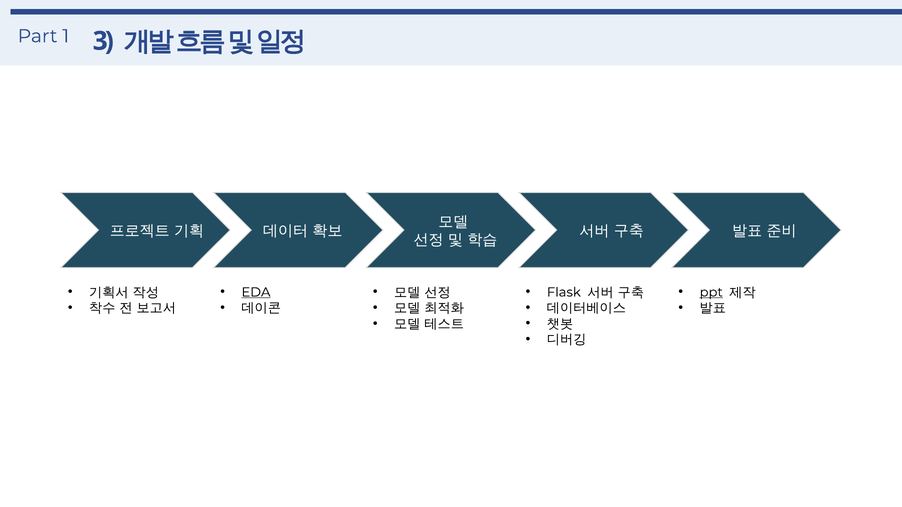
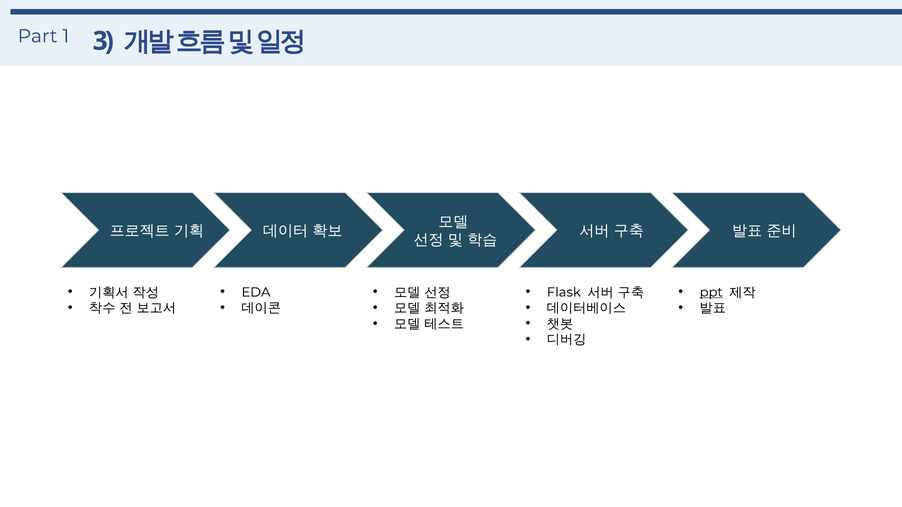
EDA underline: present -> none (256, 292)
